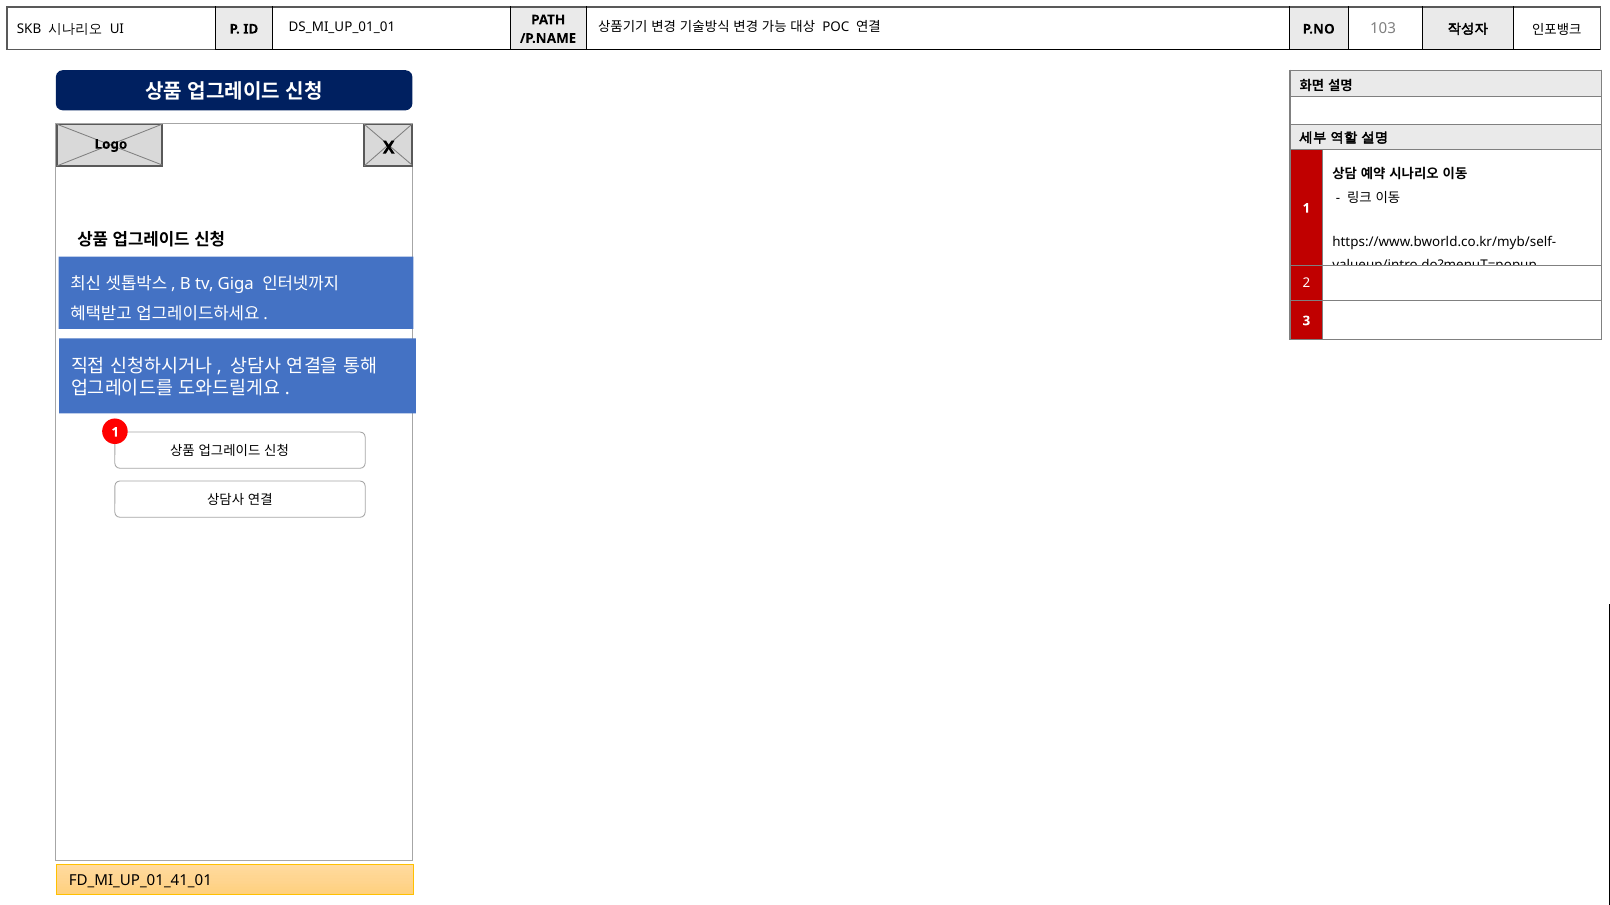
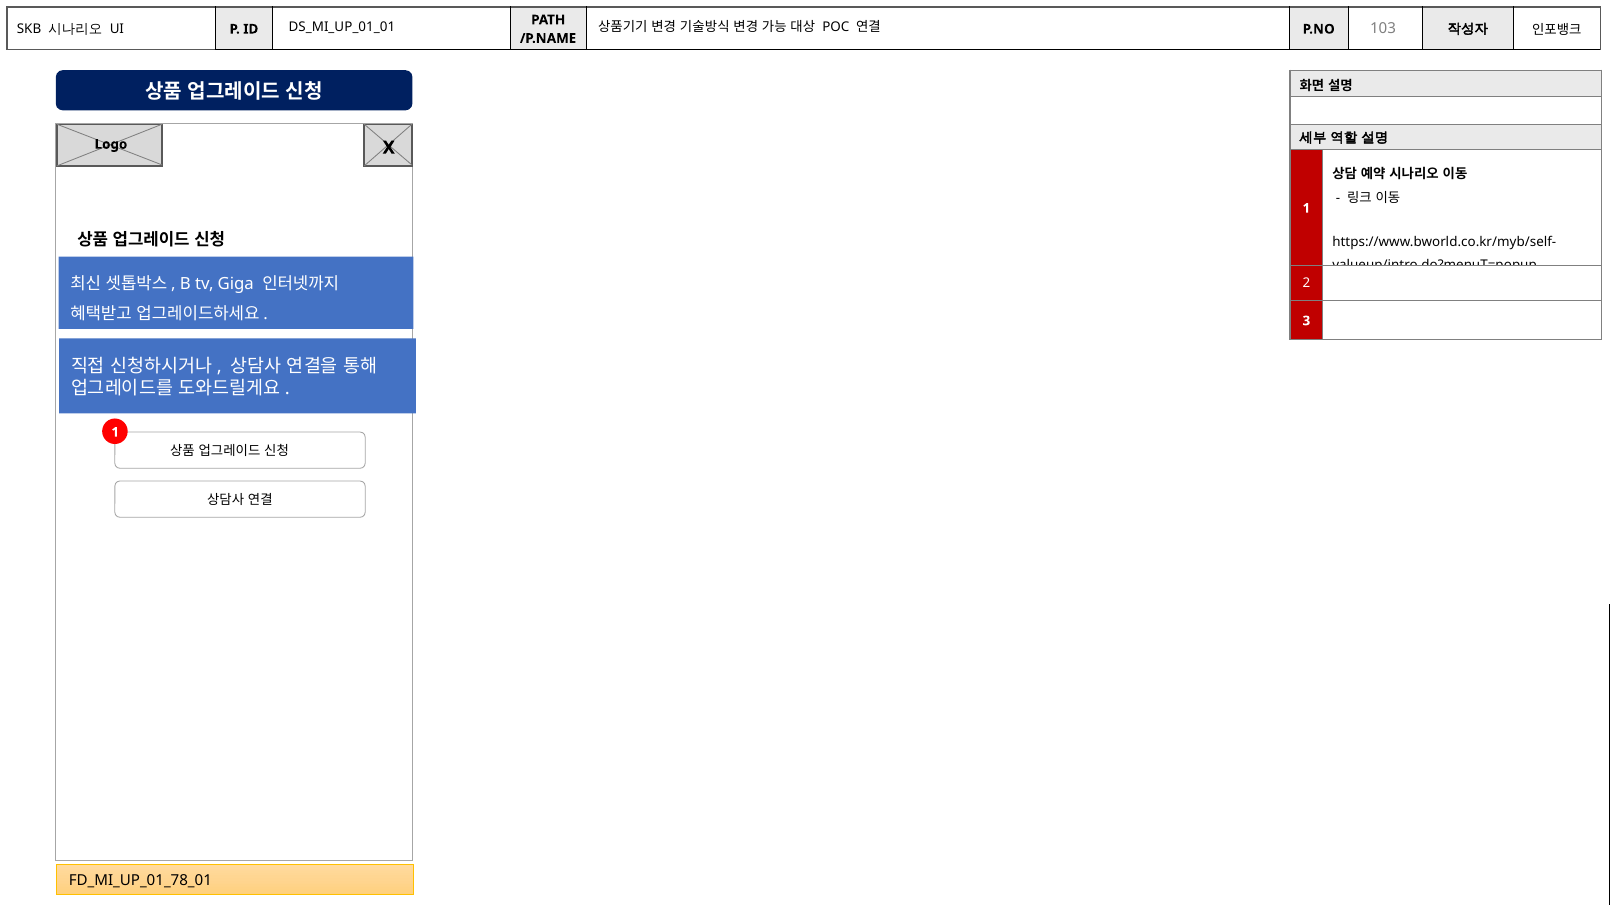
FD_MI_UP_01_41_01: FD_MI_UP_01_41_01 -> FD_MI_UP_01_78_01 (140, 881)
